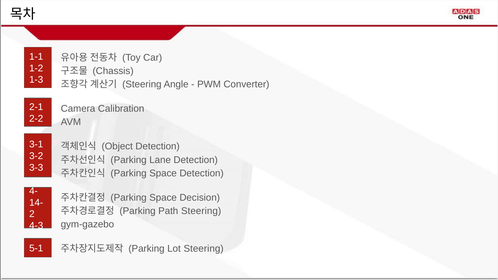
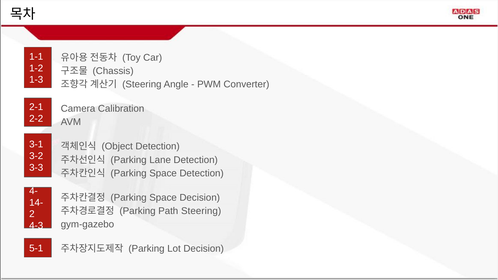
Lot Steering: Steering -> Decision (204, 249)
